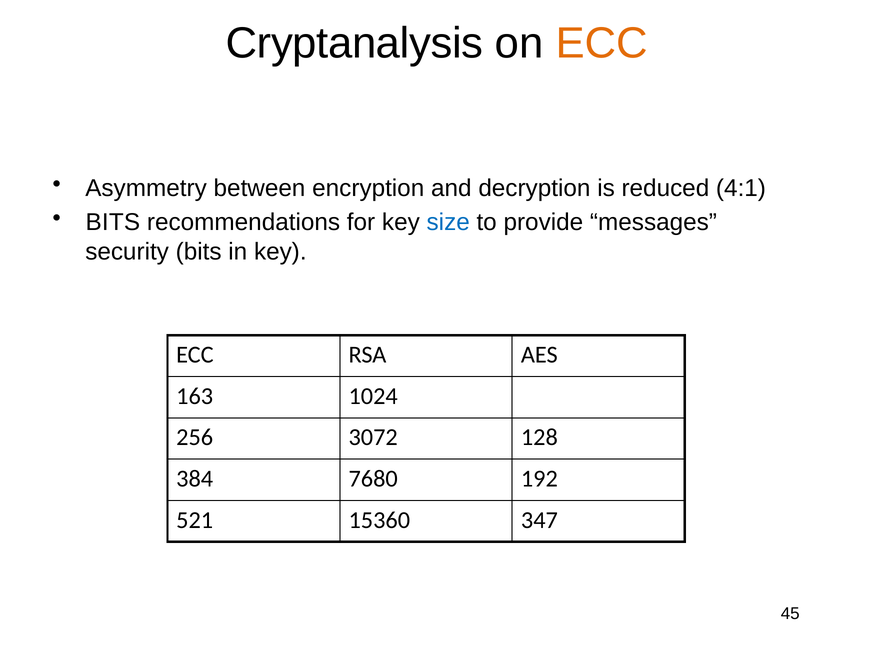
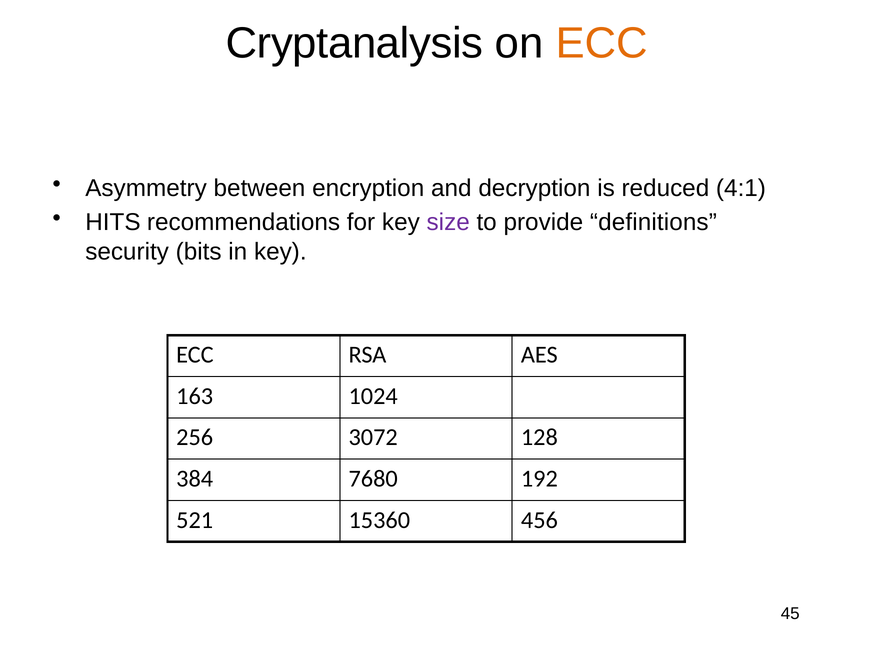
BITS: BITS -> HITS (113, 222)
size colour: blue -> purple (448, 222)
messages: messages -> definitions (653, 222)
347: 347 -> 456 (539, 520)
